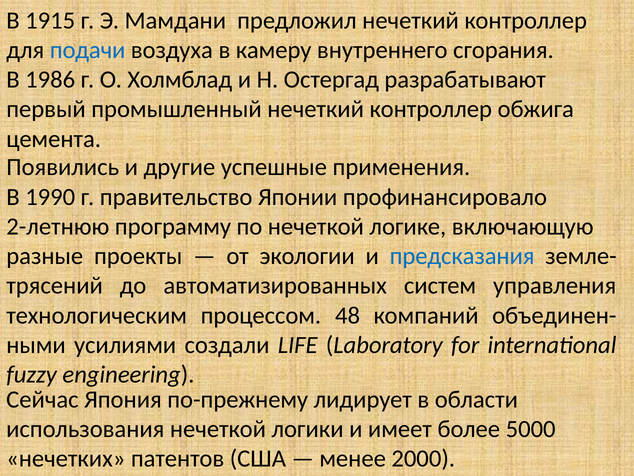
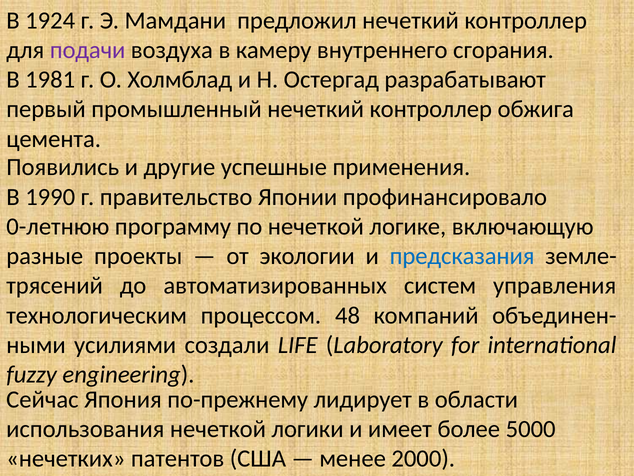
1915: 1915 -> 1924 (50, 20)
подачи colour: blue -> purple (88, 50)
1986: 1986 -> 1981 (50, 80)
2-летнюю: 2-летнюю -> 0-летнюю (58, 226)
